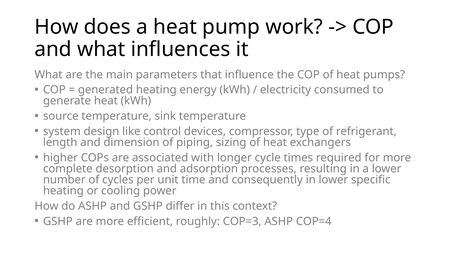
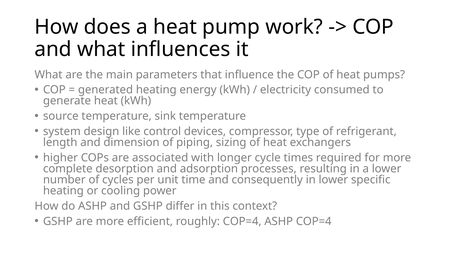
roughly COP=3: COP=3 -> COP=4 (242, 221)
